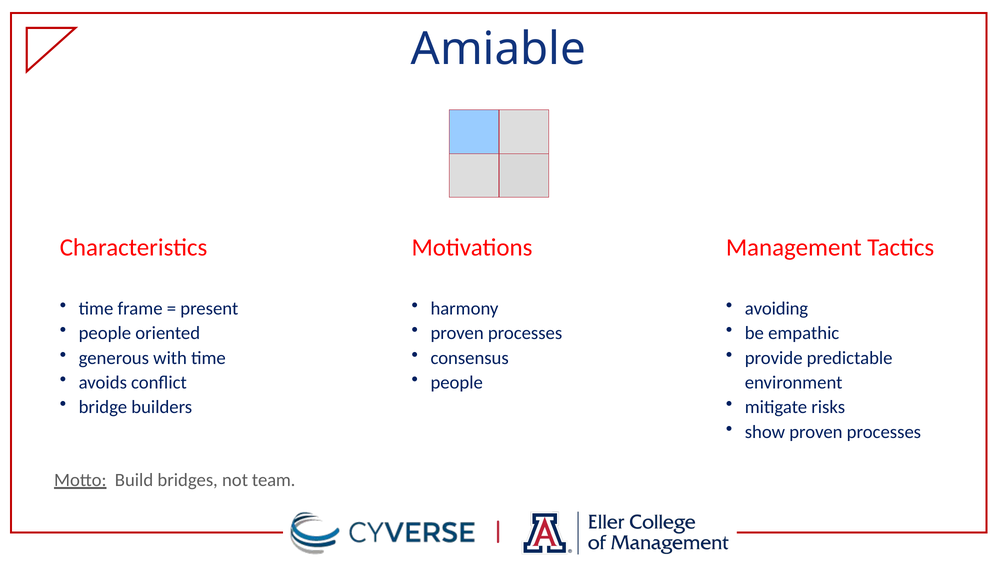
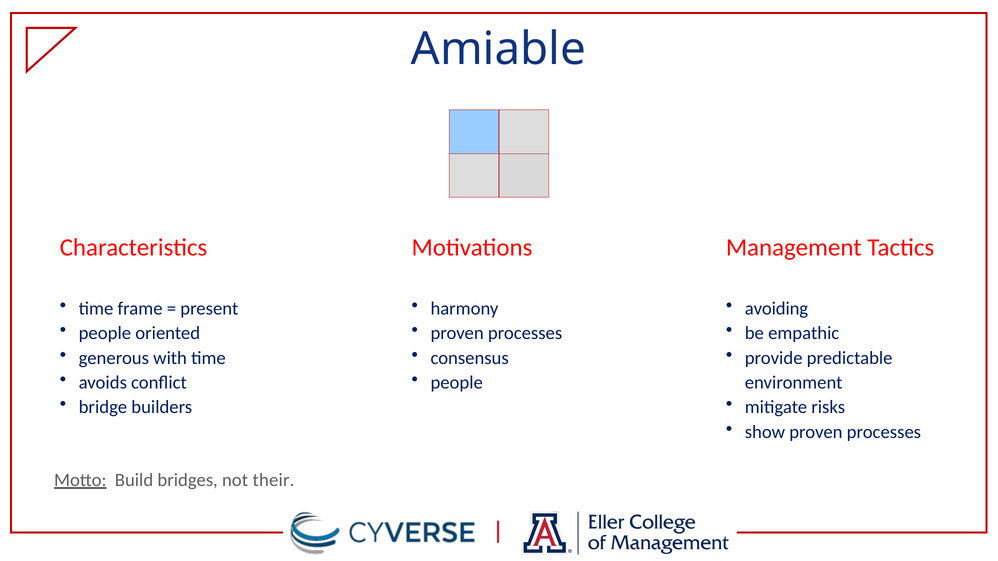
team: team -> their (274, 480)
